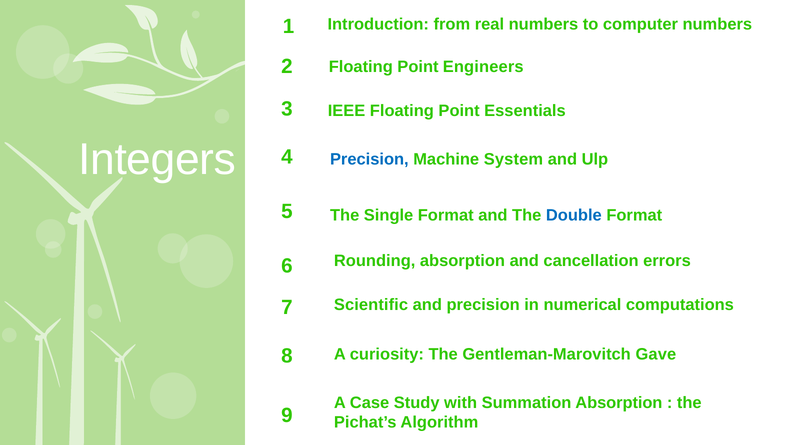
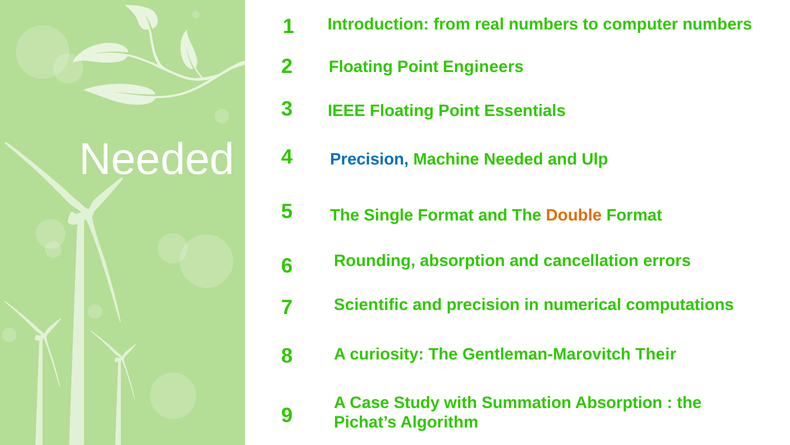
Integers: Integers -> Needed (157, 159)
Machine System: System -> Needed (514, 159)
Double colour: blue -> orange (574, 215)
Gave: Gave -> Their (656, 354)
